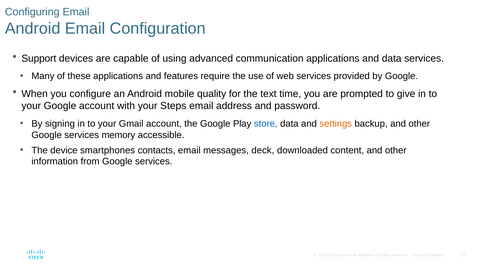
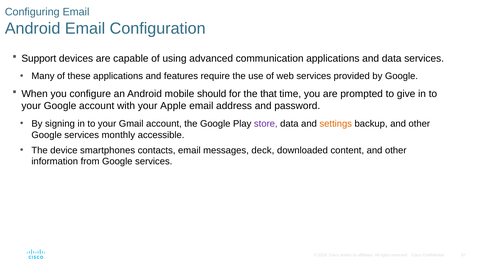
quality: quality -> should (212, 94)
text: text -> that (269, 94)
Steps: Steps -> Apple (173, 106)
store colour: blue -> purple (266, 124)
memory: memory -> monthly (118, 135)
